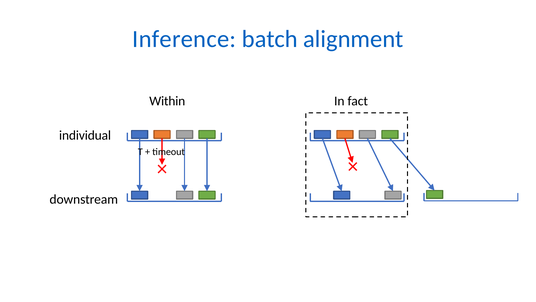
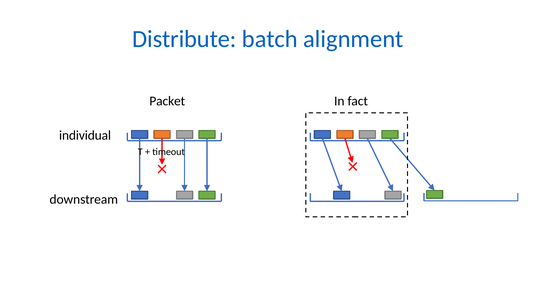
Inference: Inference -> Distribute (184, 39)
Within: Within -> Packet (167, 101)
